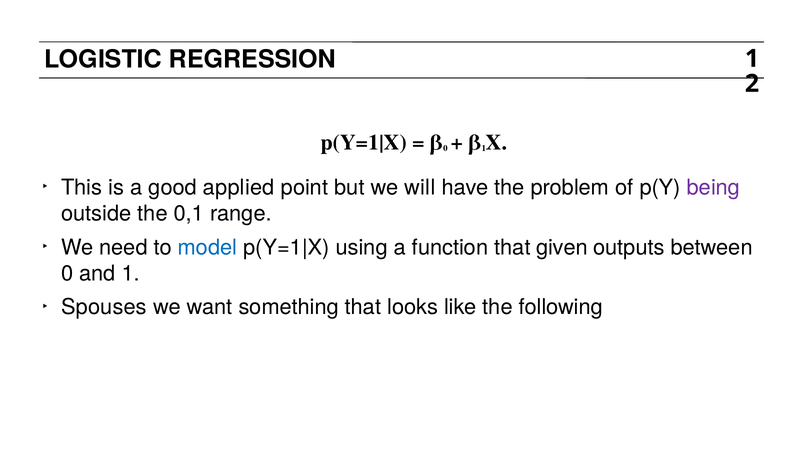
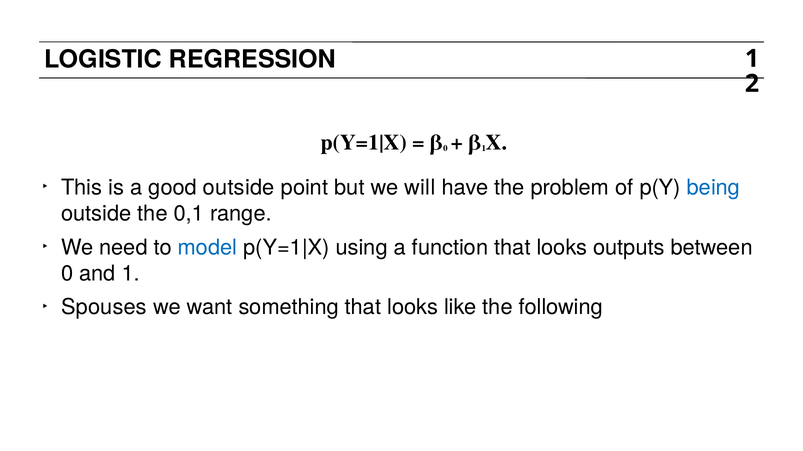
good applied: applied -> outside (239, 187)
being colour: purple -> blue (713, 187)
function that given: given -> looks (562, 247)
